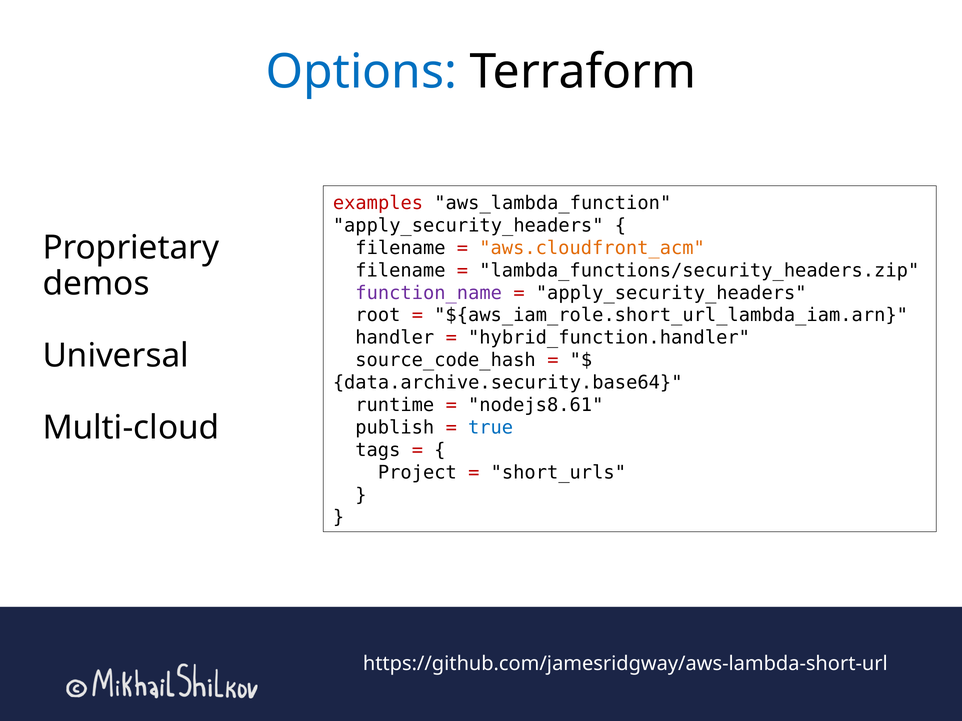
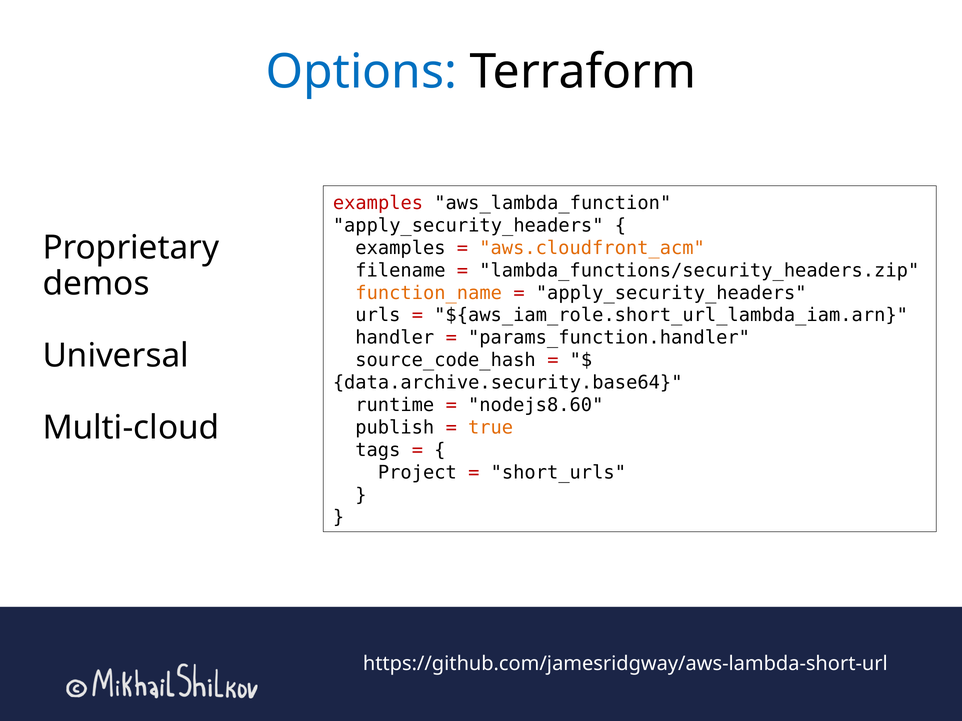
filename: filename -> examples (400, 248)
function_name colour: purple -> orange (429, 293)
root: root -> urls (378, 316)
hybrid_function.handler: hybrid_function.handler -> params_function.handler (609, 338)
nodejs8.61: nodejs8.61 -> nodejs8.60 (536, 405)
true colour: blue -> orange (491, 428)
